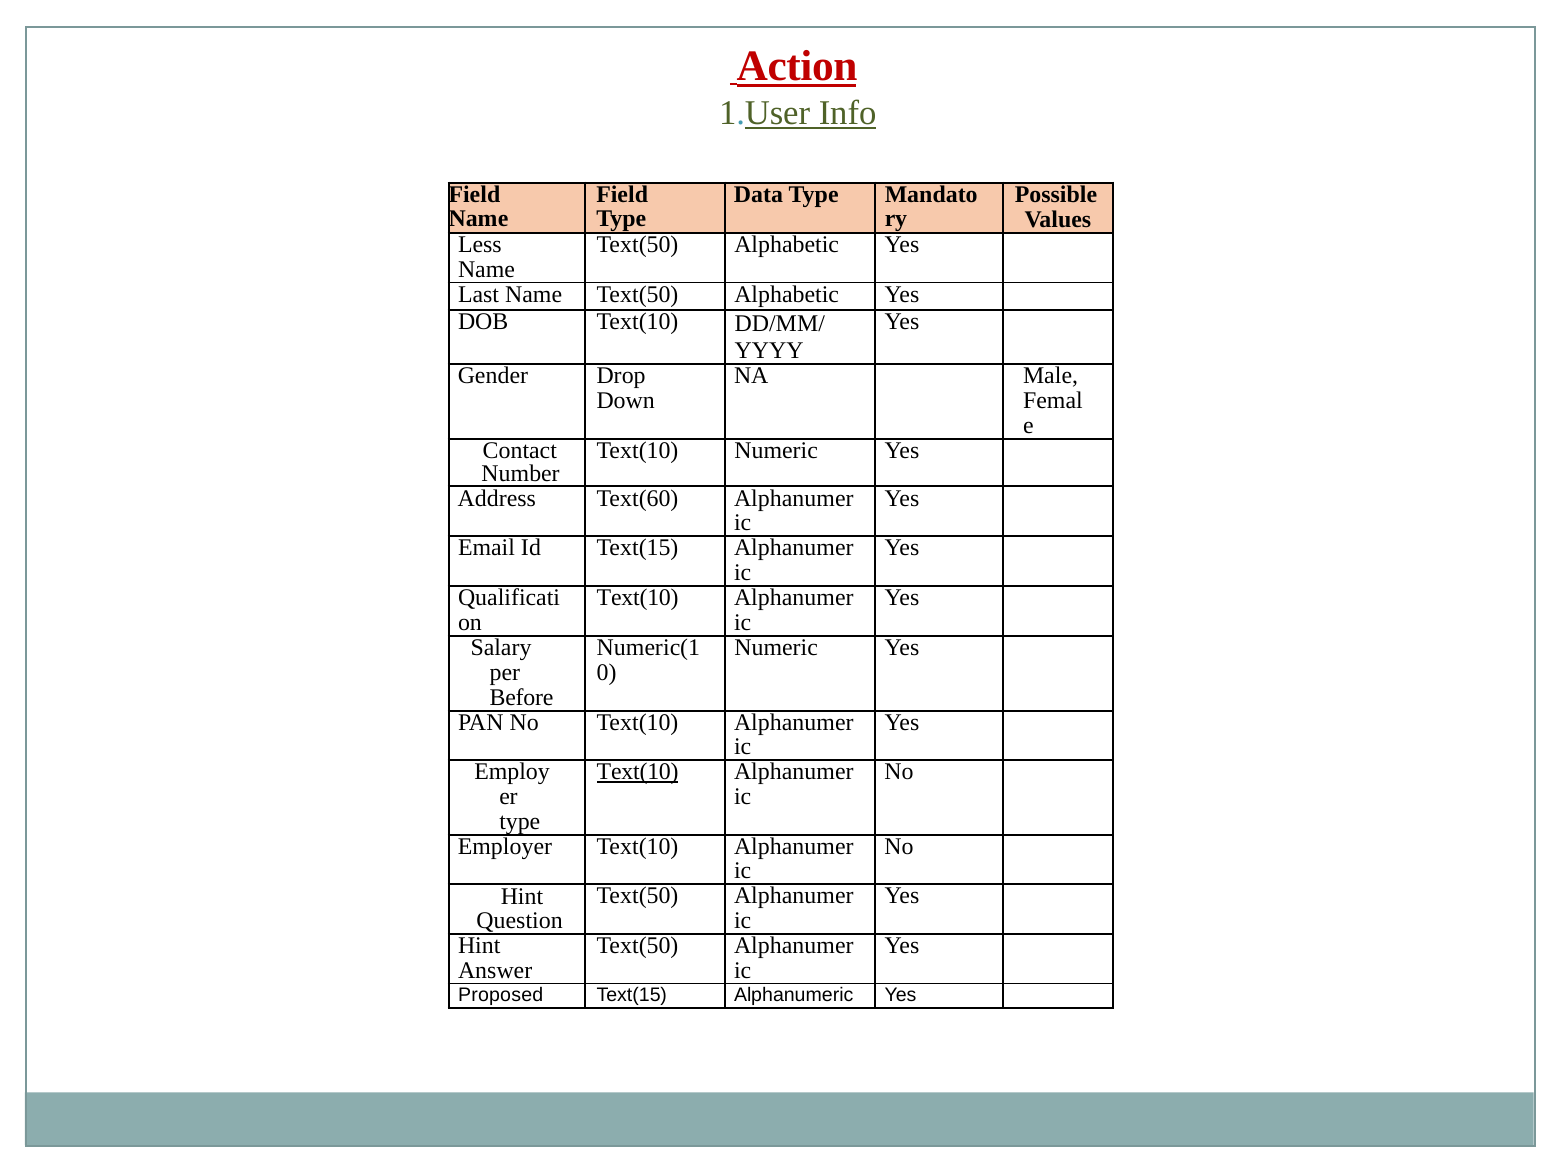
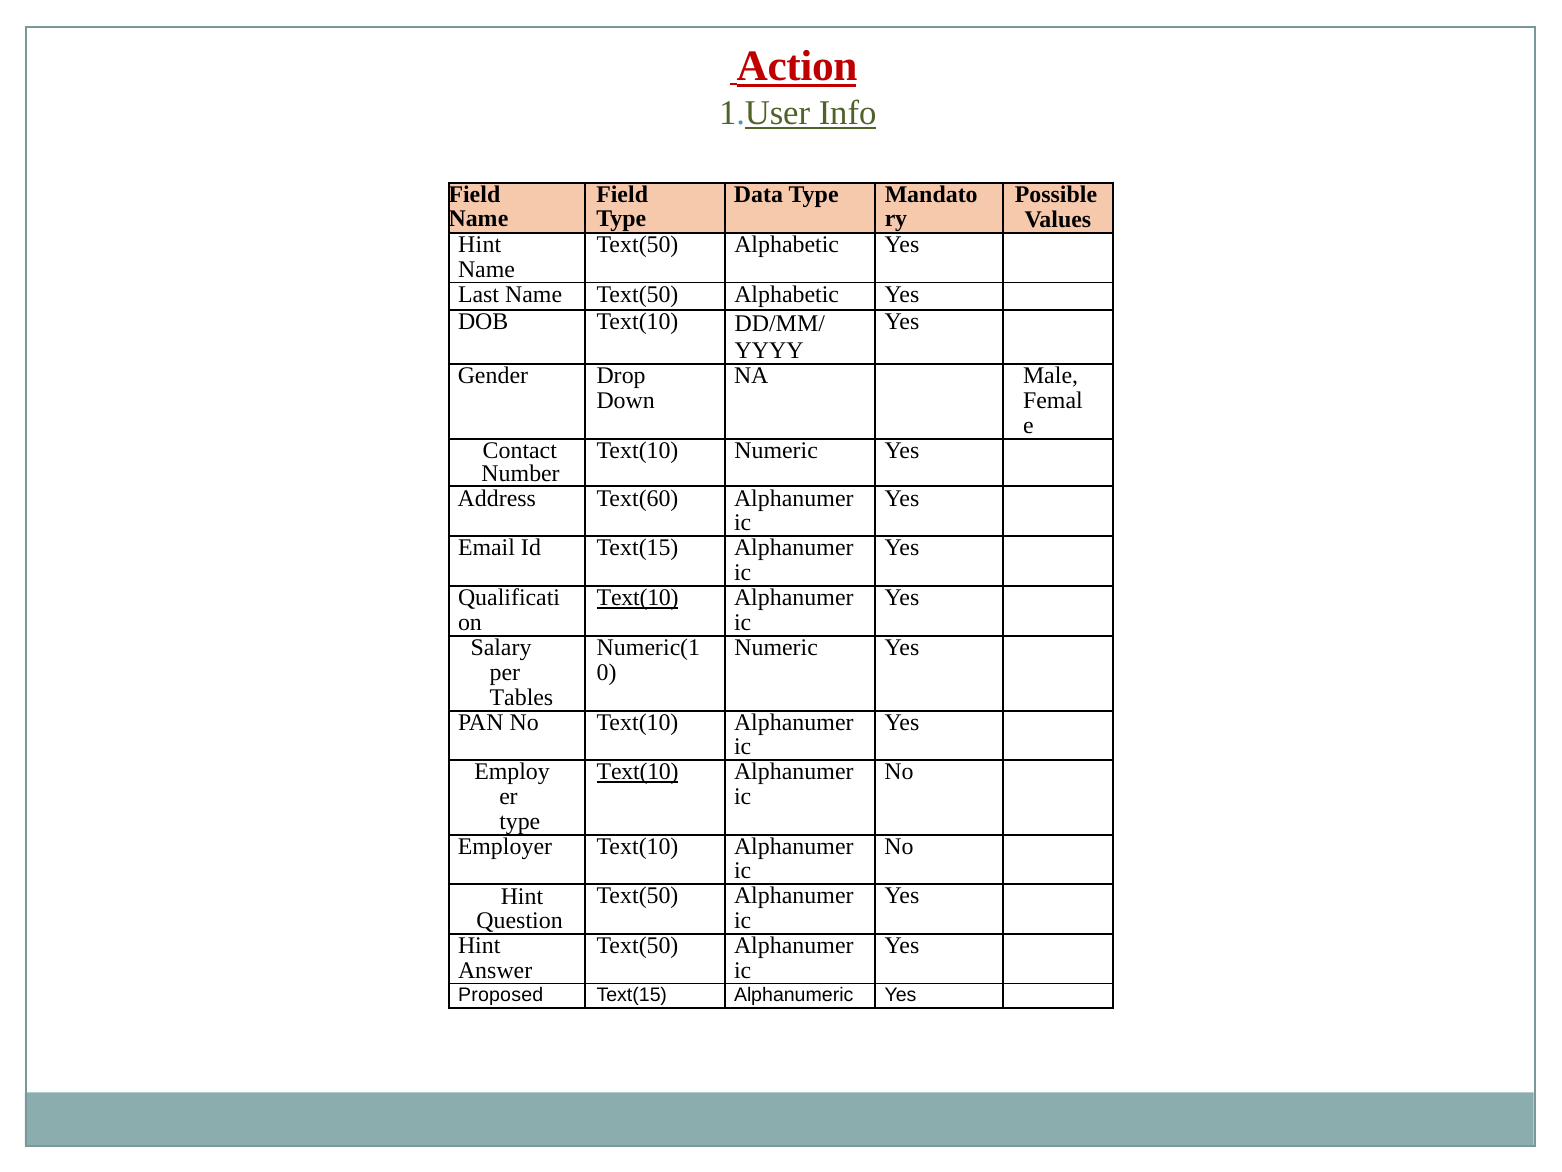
Less: Less -> Hint (480, 244)
Text(10 underline: none -> present (638, 597)
Before: Before -> Tables (521, 697)
